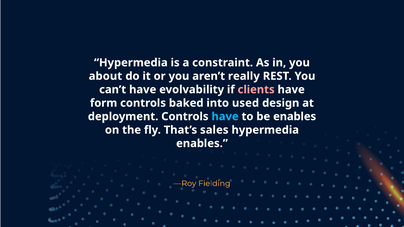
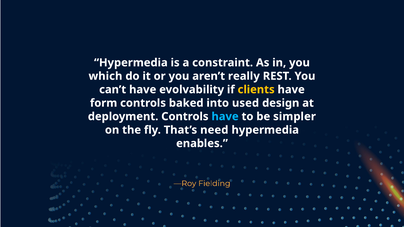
about: about -> which (105, 76)
clients colour: pink -> yellow (256, 90)
be enables: enables -> simpler (295, 117)
sales: sales -> need (214, 130)
